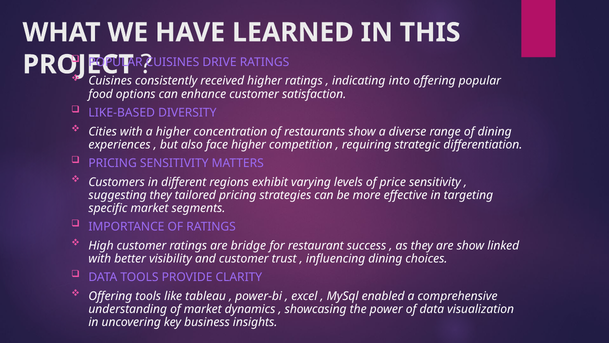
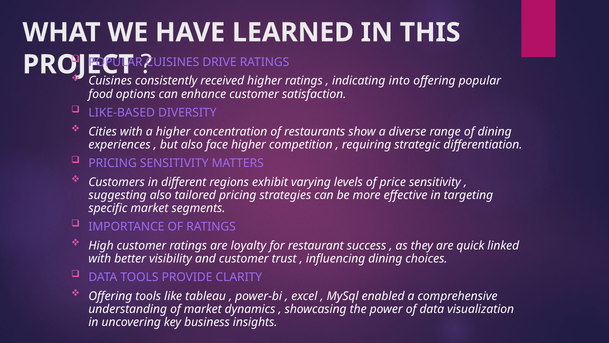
suggesting they: they -> also (161, 195)
bridge: bridge -> loyalty (248, 245)
are show: show -> quick (470, 245)
